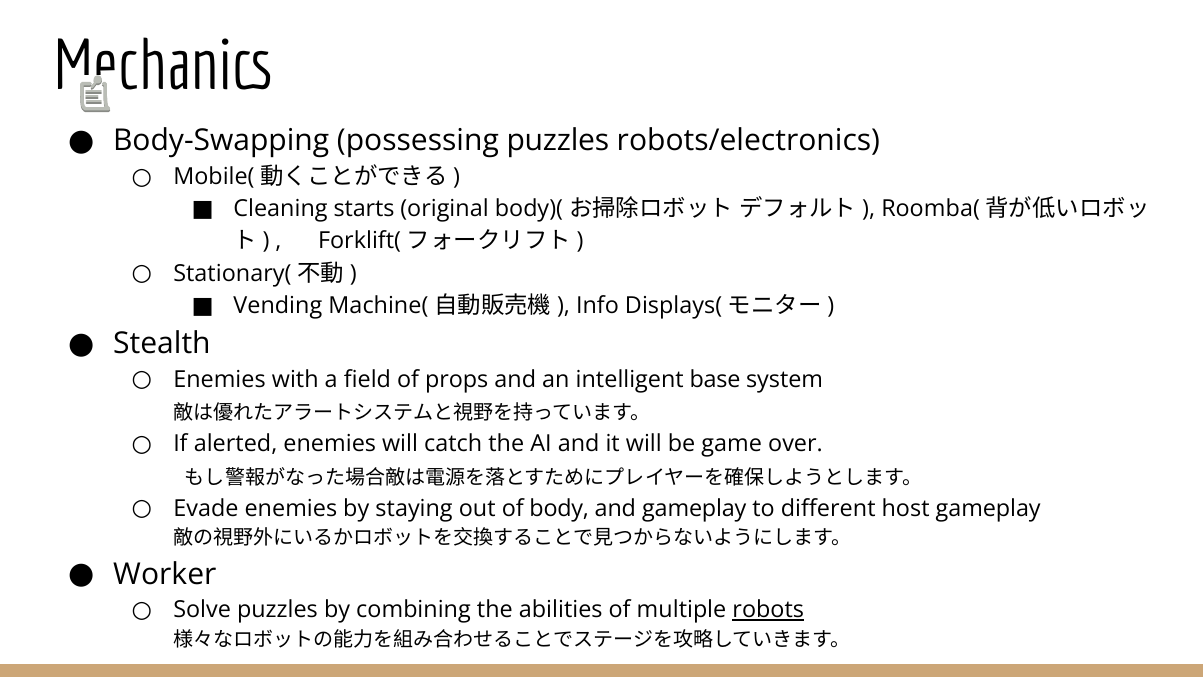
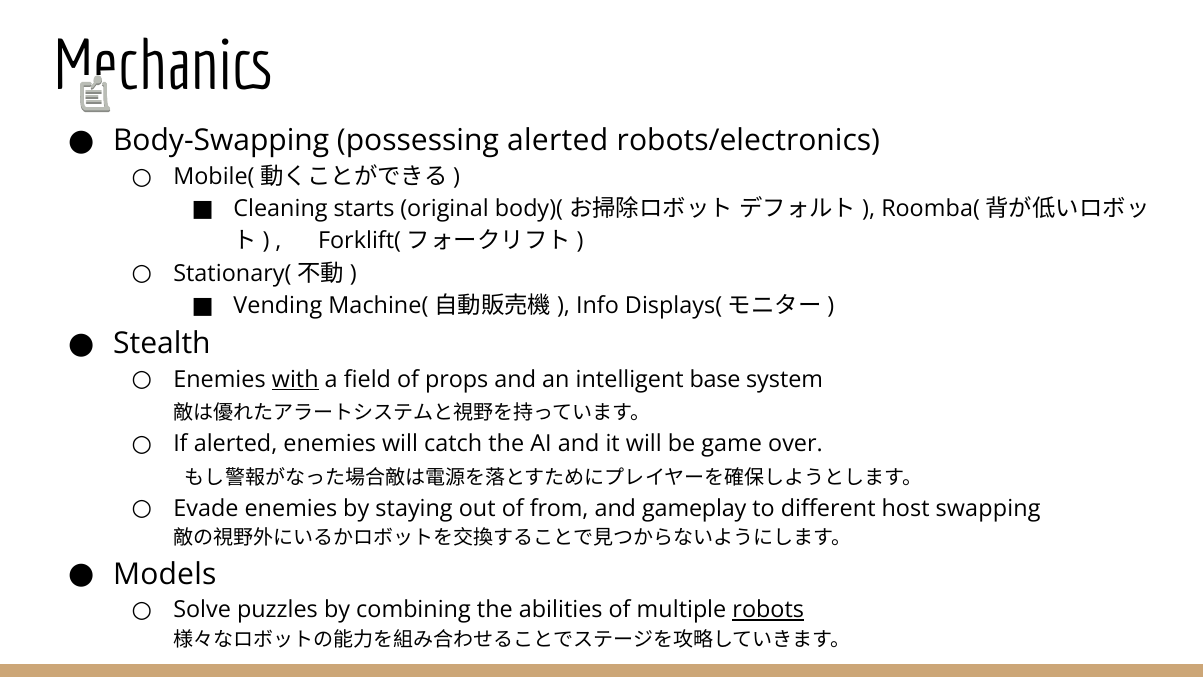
possessing puzzles: puzzles -> alerted (558, 141)
with underline: none -> present (295, 379)
body: body -> from (559, 508)
host gameplay: gameplay -> swapping (988, 508)
Worker: Worker -> Models (165, 574)
